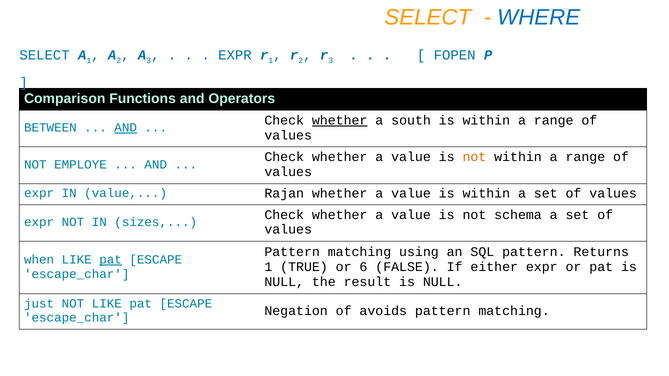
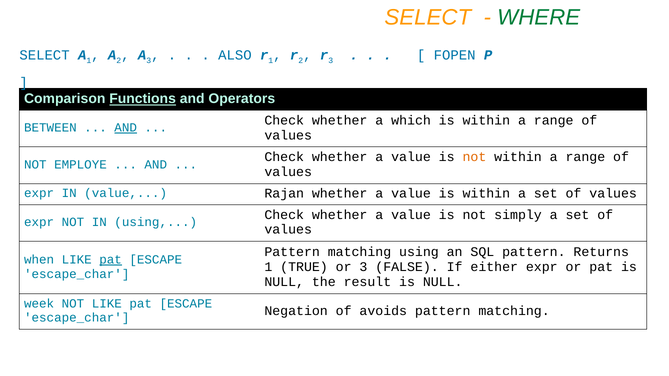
WHERE colour: blue -> green (539, 17)
EXPR: EXPR -> ALSO (235, 55)
Functions underline: none -> present (143, 99)
whether underline: present -> none (340, 120)
south: south -> which (411, 120)
schema: schema -> simply (518, 215)
IN sizes: sizes -> using (156, 222)
or 6: 6 -> 3 (363, 267)
just: just -> week (39, 304)
